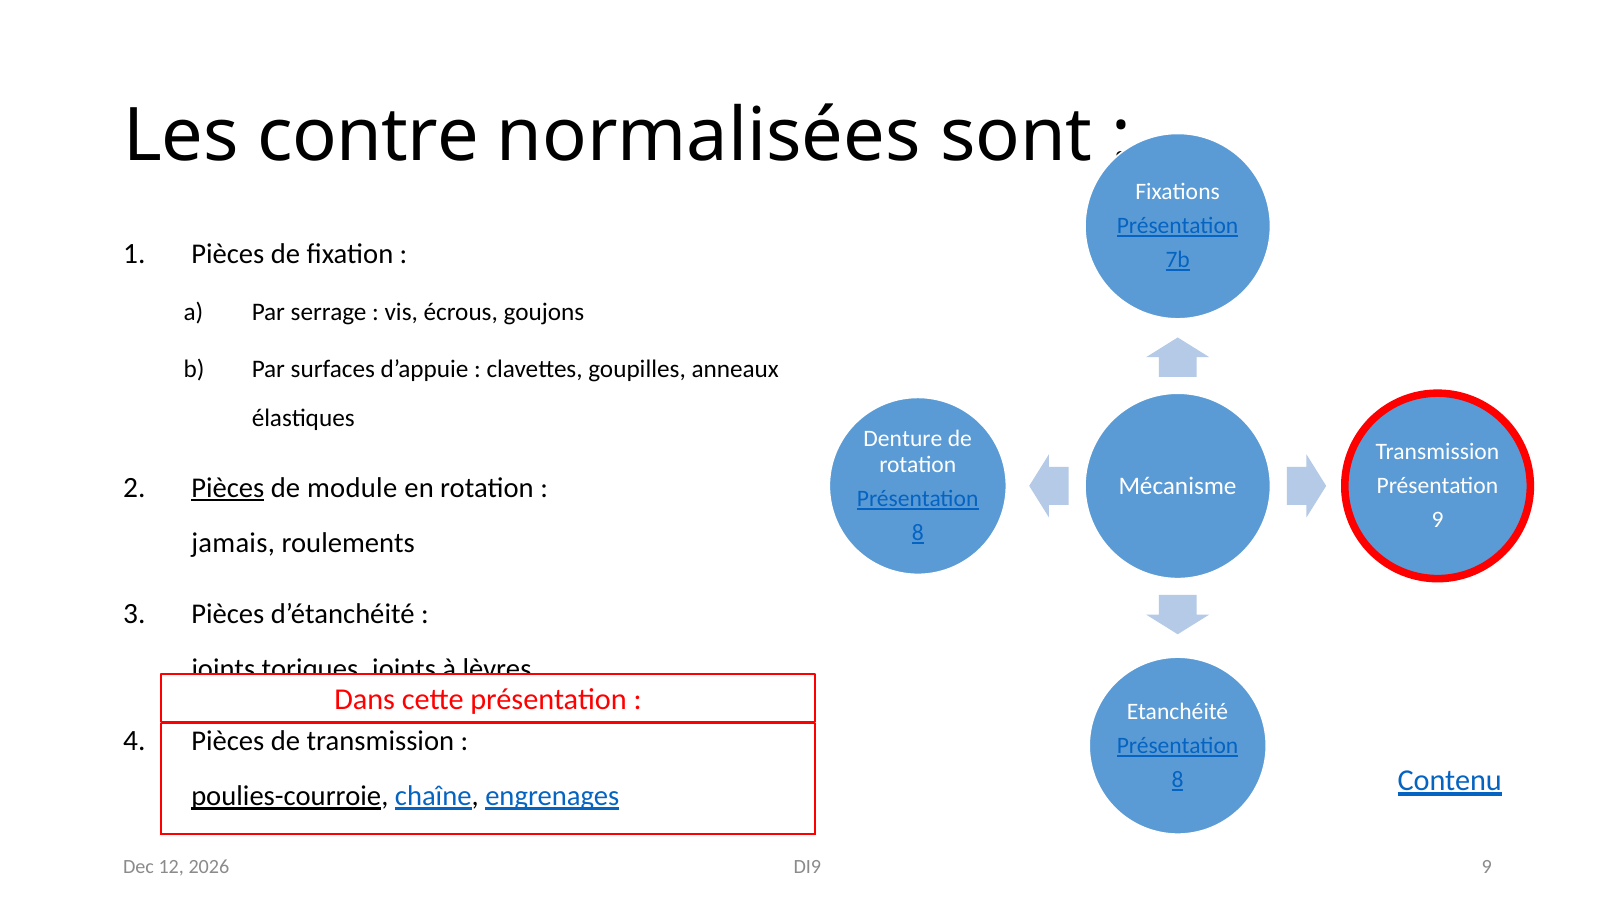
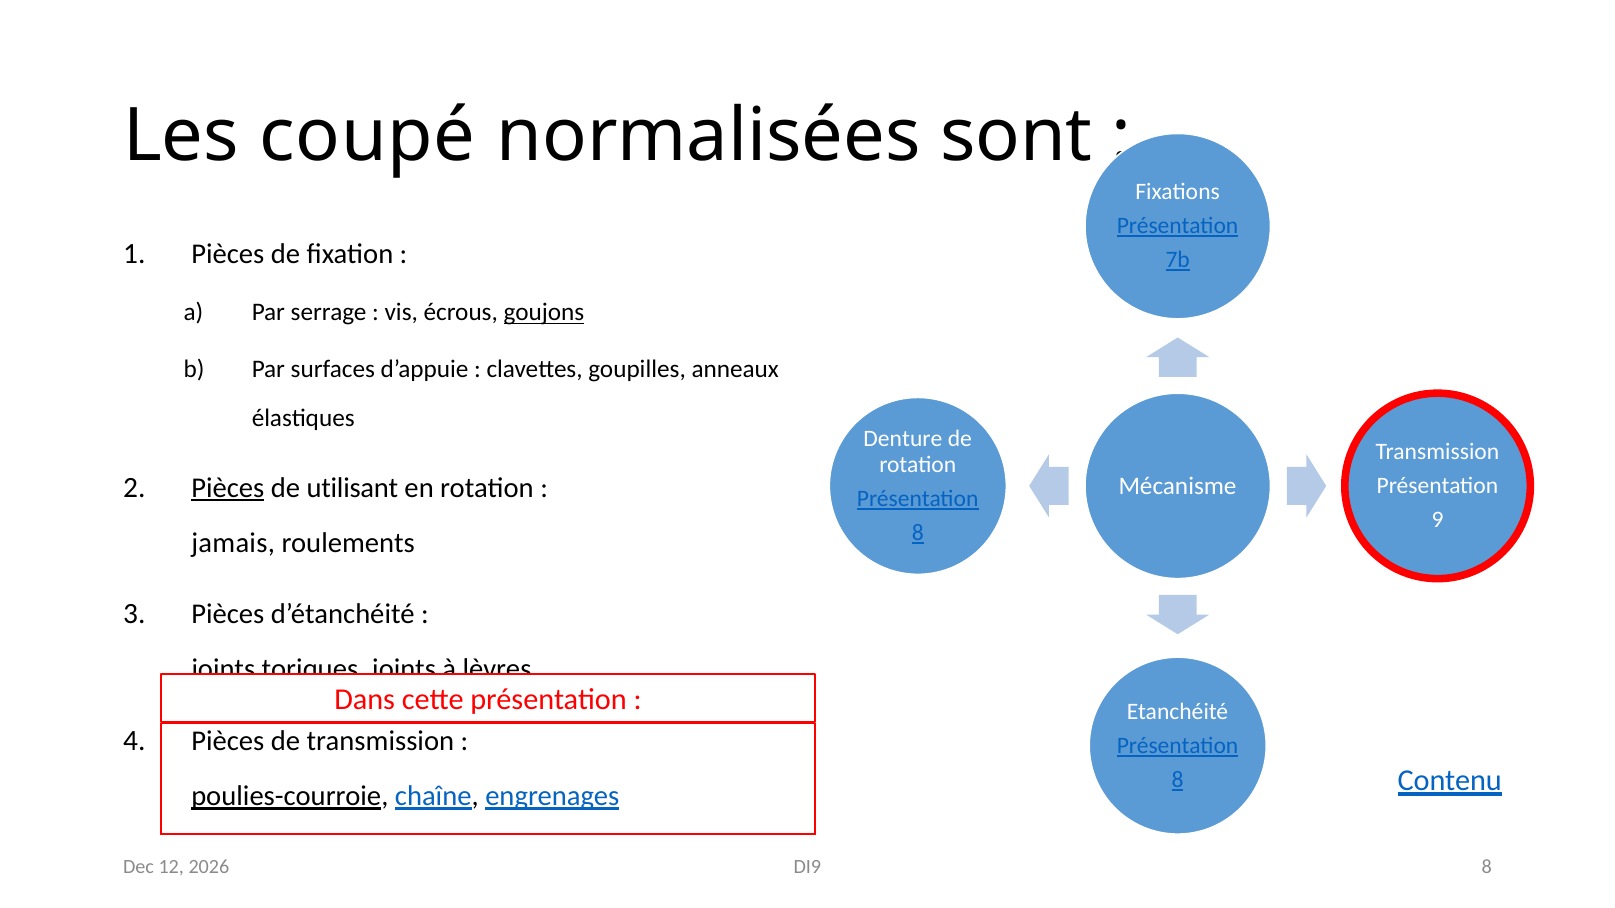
contre: contre -> coupé (367, 136)
goujons underline: none -> present (544, 313)
module: module -> utilisant (352, 488)
DI9 9: 9 -> 8 (1487, 867)
